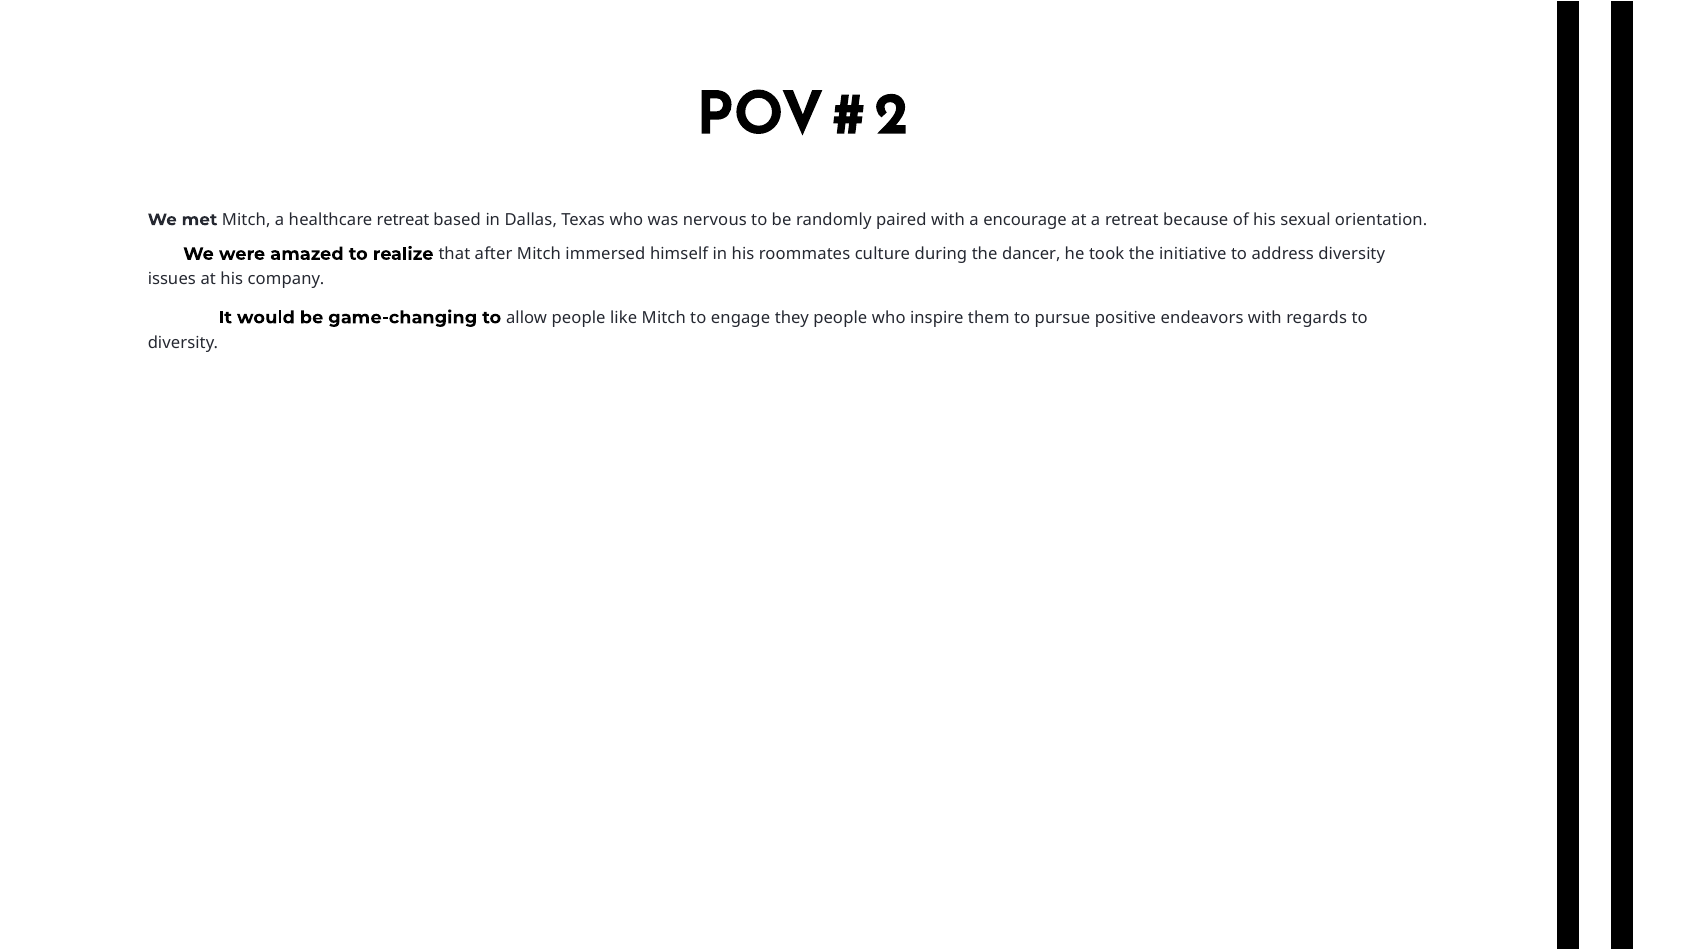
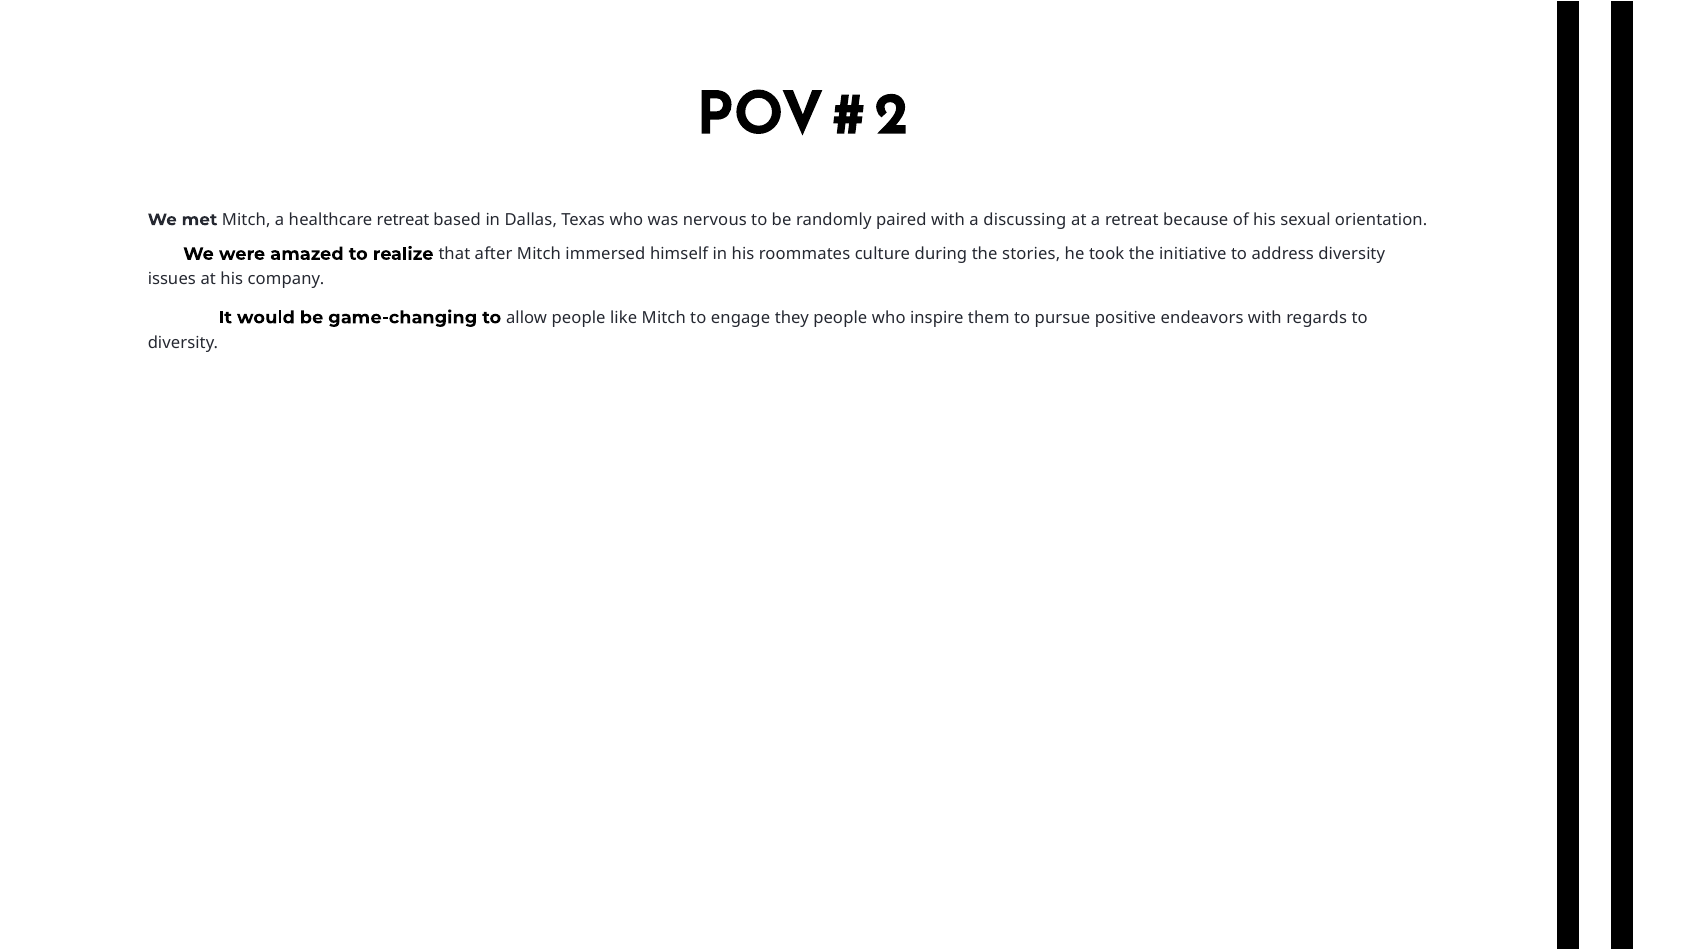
encourage: encourage -> discussing (1025, 220)
dancer: dancer -> stories (1031, 254)
